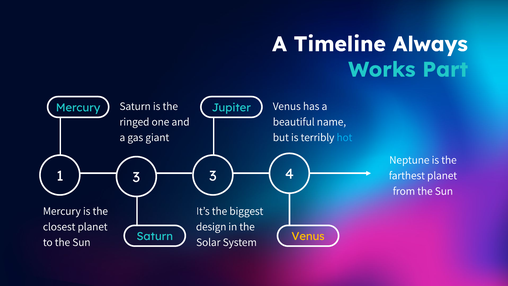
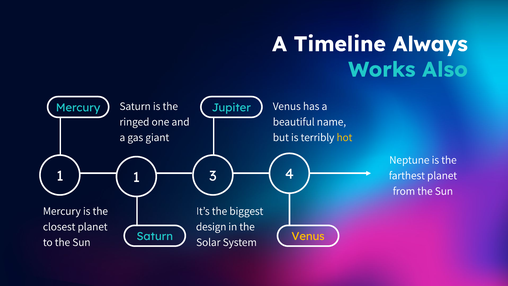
Part: Part -> Also (445, 70)
hot colour: light blue -> yellow (344, 137)
1 3: 3 -> 1 (136, 177)
